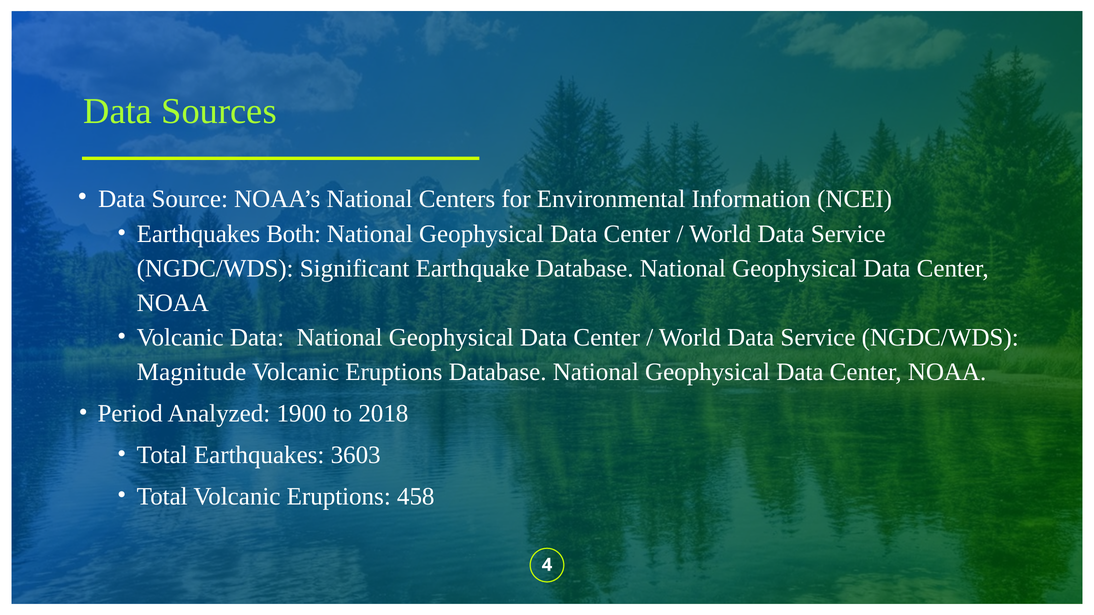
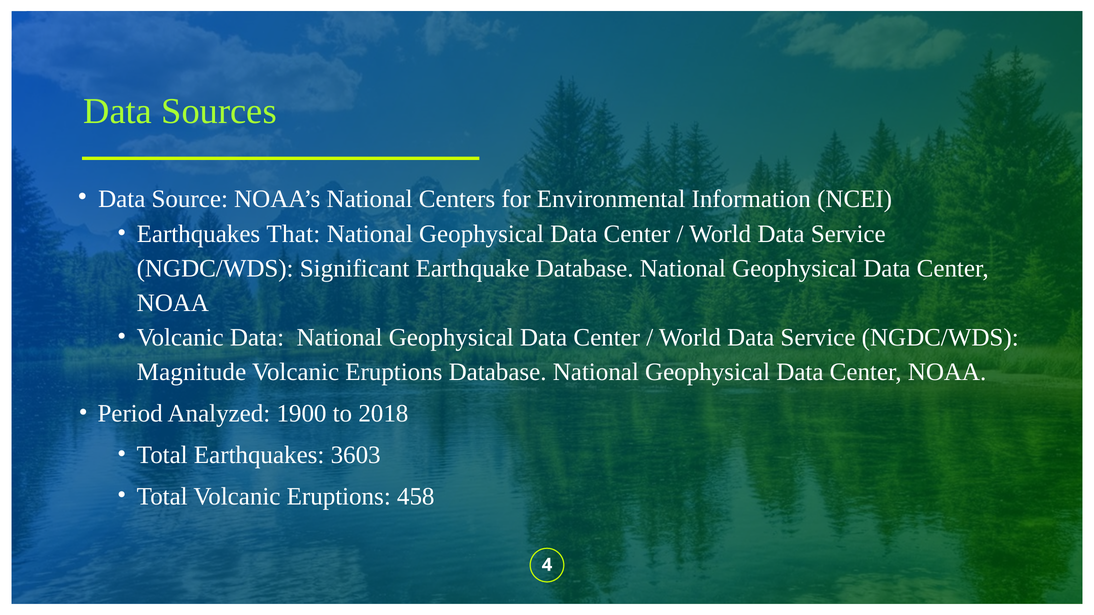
Both: Both -> That (293, 234)
